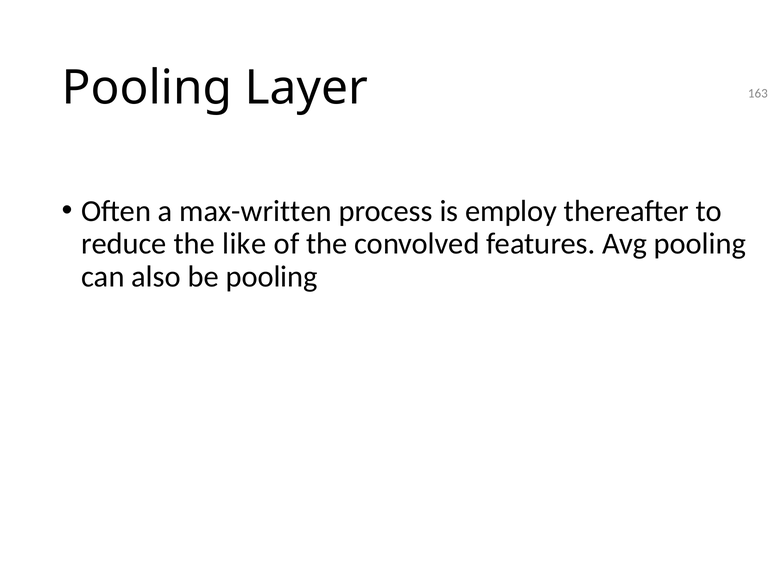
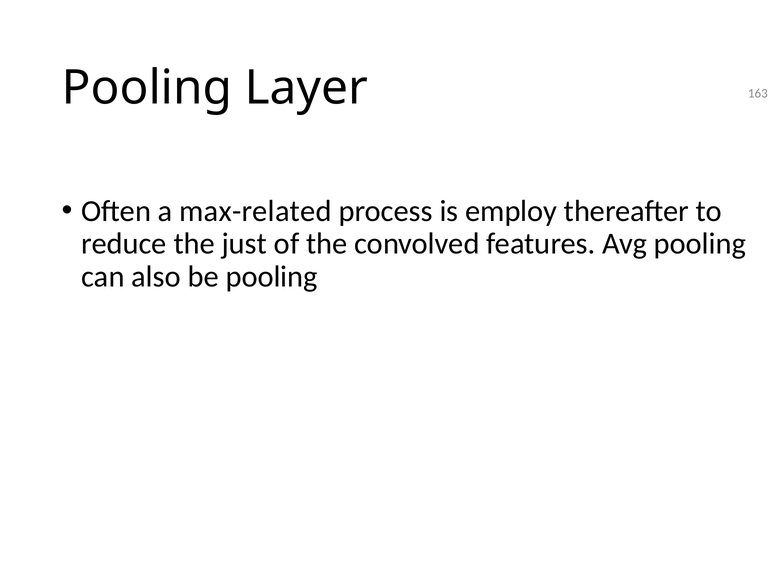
max-written: max-written -> max-related (255, 211)
like: like -> just (244, 244)
